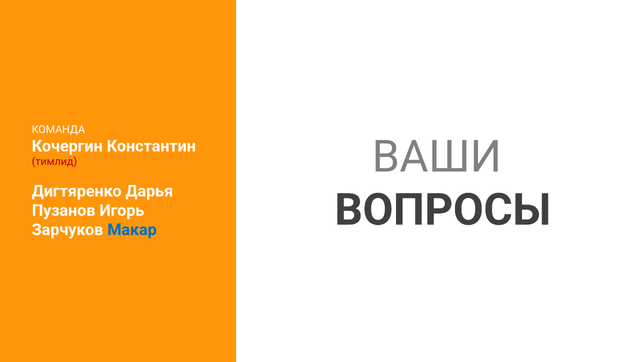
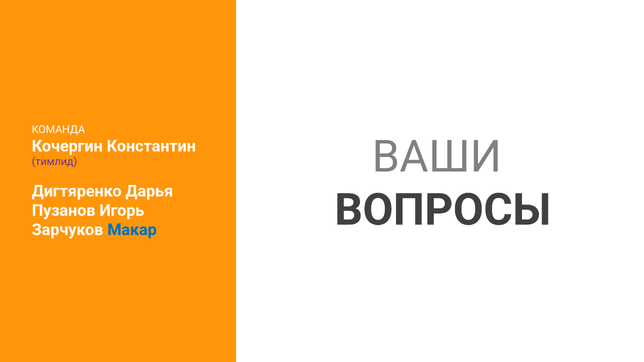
тимлид colour: red -> purple (54, 162)
